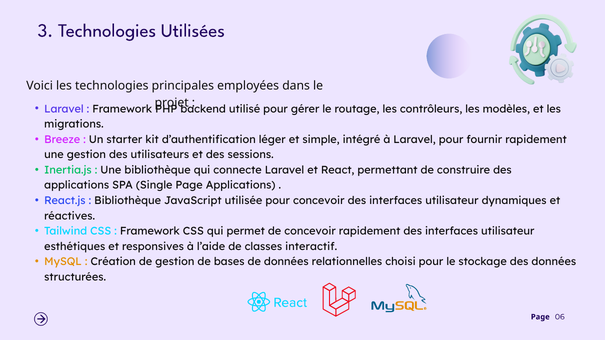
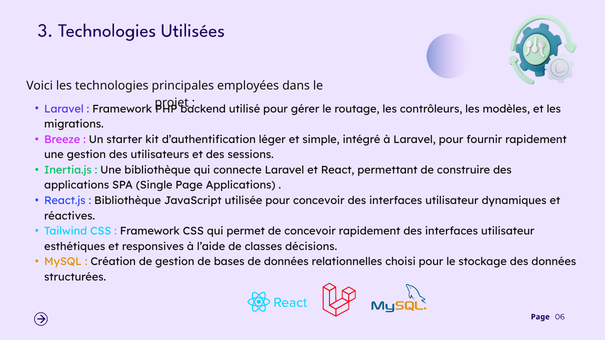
interactif: interactif -> décisions (311, 247)
